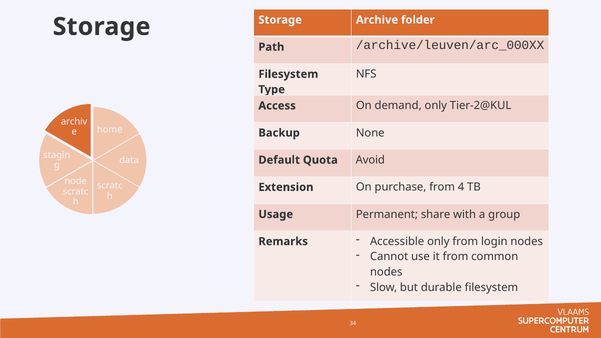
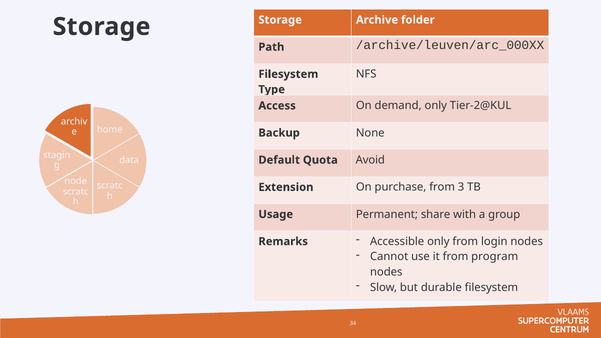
4: 4 -> 3 (461, 187)
common: common -> program (495, 257)
